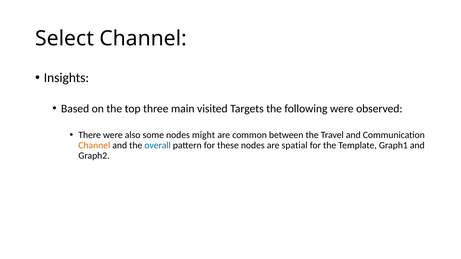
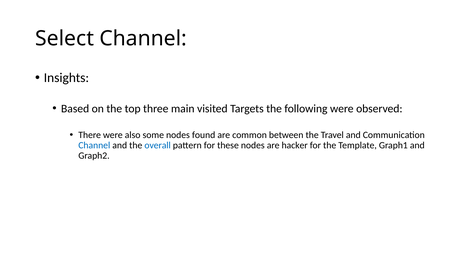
might: might -> found (204, 135)
Channel colour: orange -> blue (94, 146)
spatial: spatial -> hacker (295, 146)
